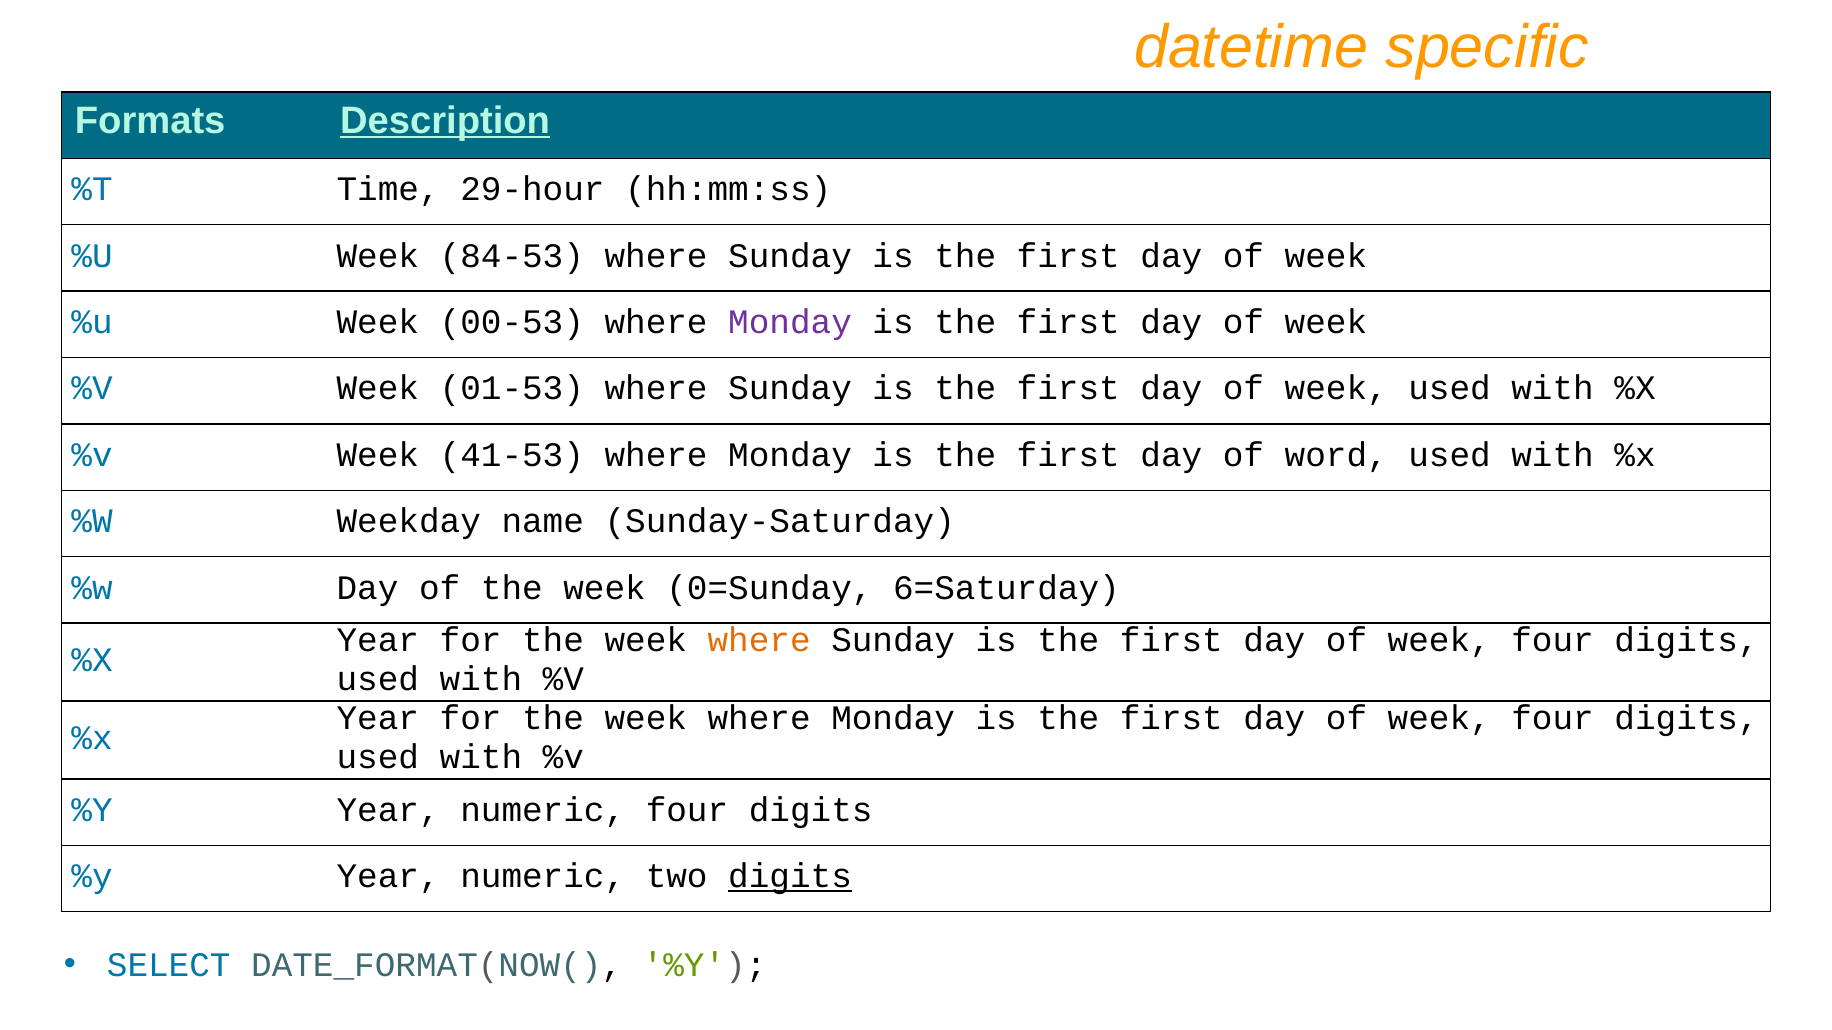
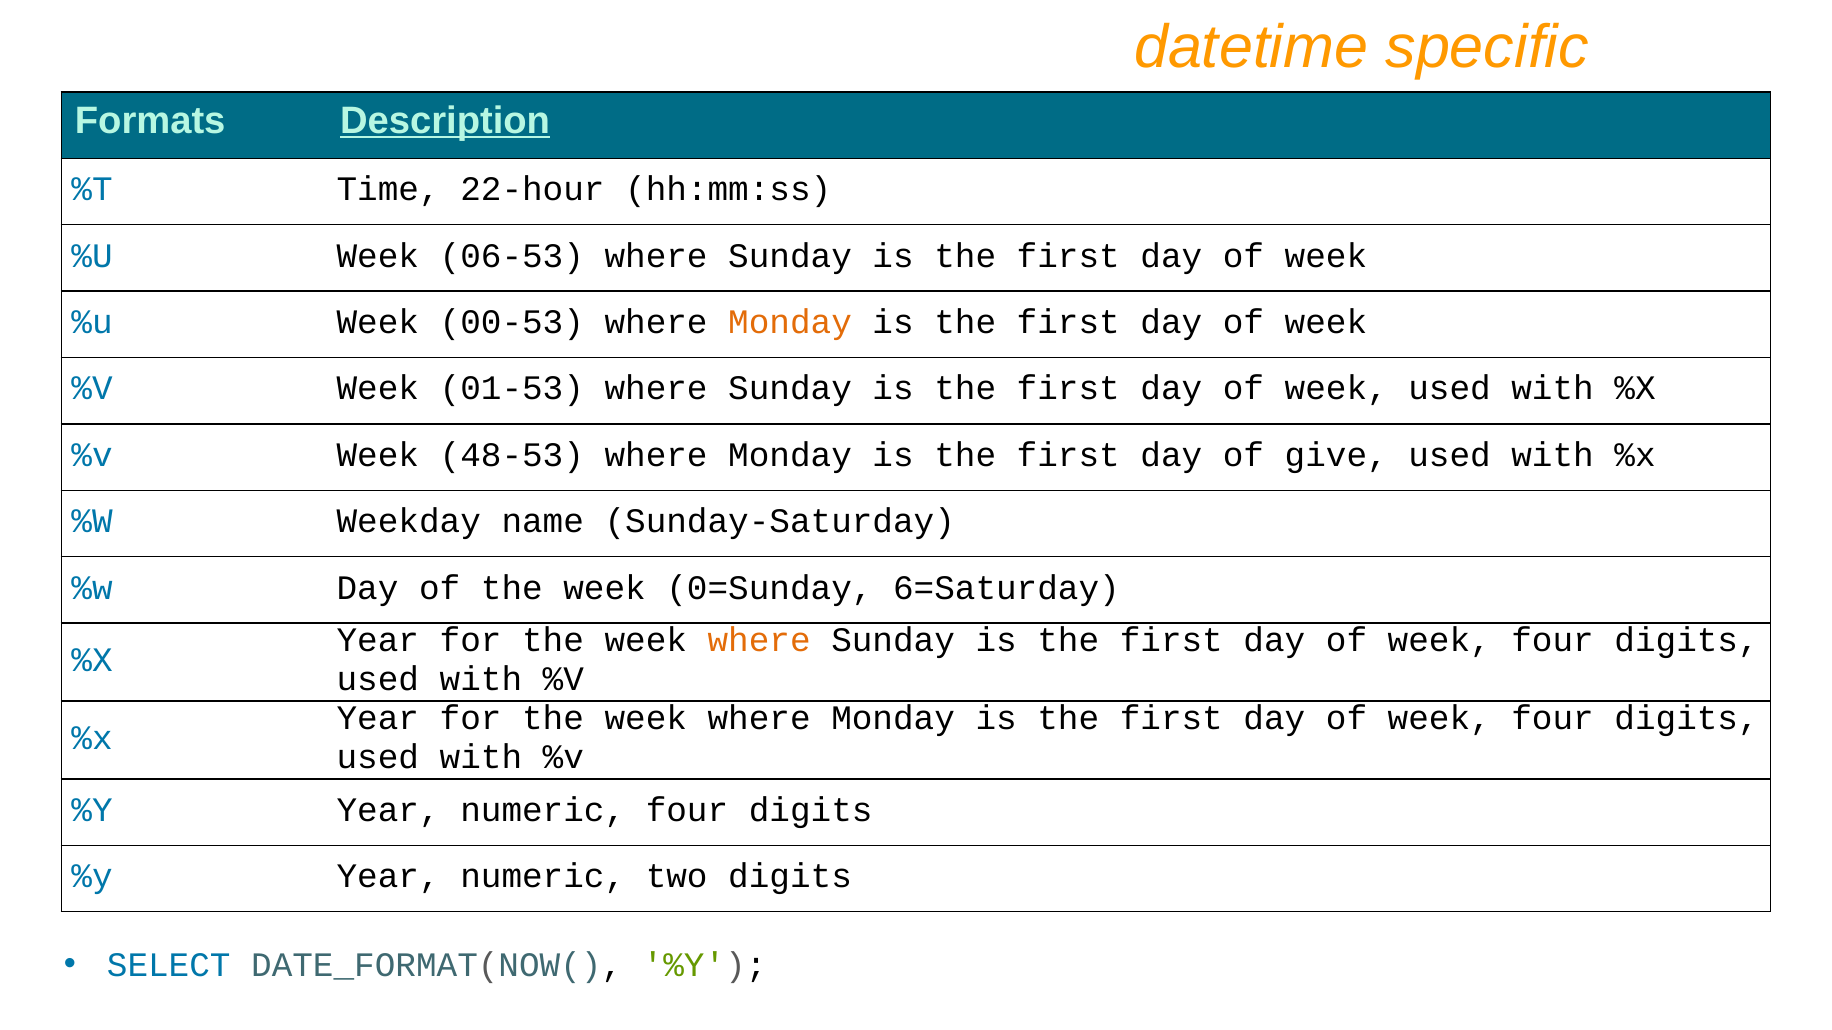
29-hour: 29-hour -> 22-hour (532, 189)
84-53: 84-53 -> 06-53 (512, 256)
Monday colour: purple -> orange (790, 322)
41-53: 41-53 -> 48-53 (512, 455)
word: word -> give (1336, 455)
digits underline: present -> none (790, 877)
